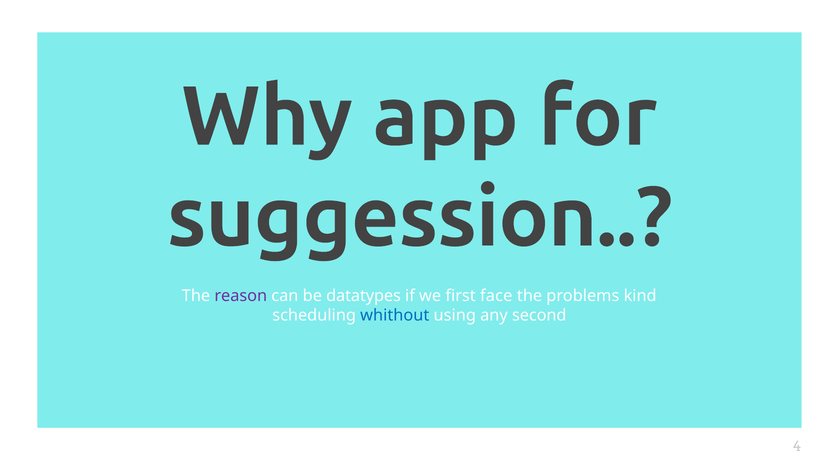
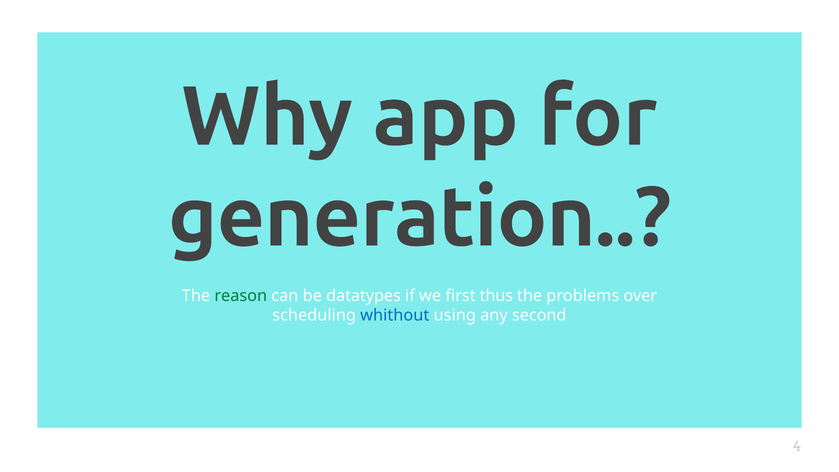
suggession: suggession -> generation (420, 218)
reason colour: purple -> green (241, 296)
face: face -> thus (496, 296)
kind: kind -> over (640, 296)
